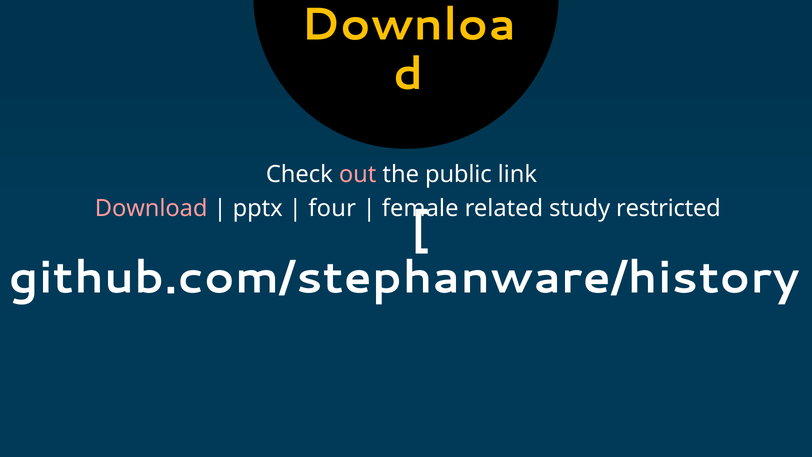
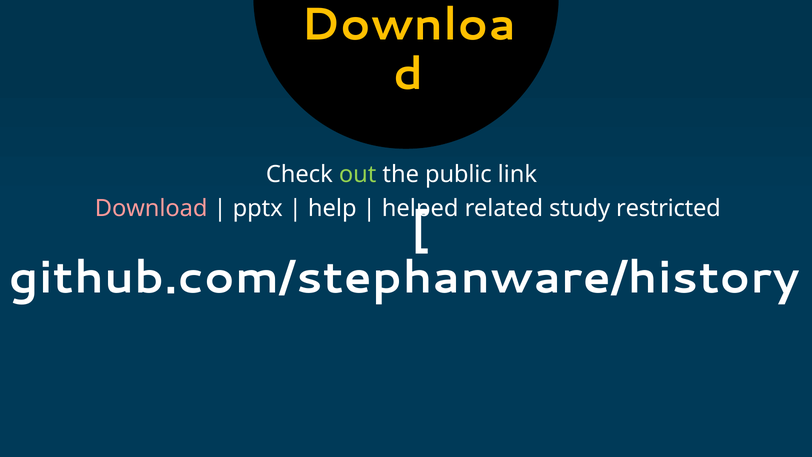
out colour: pink -> light green (358, 174)
four: four -> help (332, 208)
female: female -> helped (420, 208)
